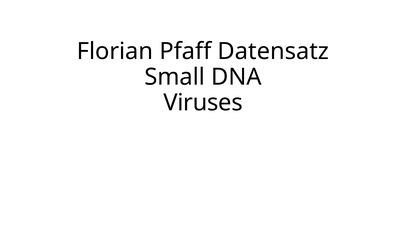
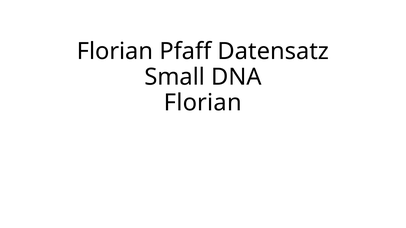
Viruses: Viruses -> Florian (203, 103)
